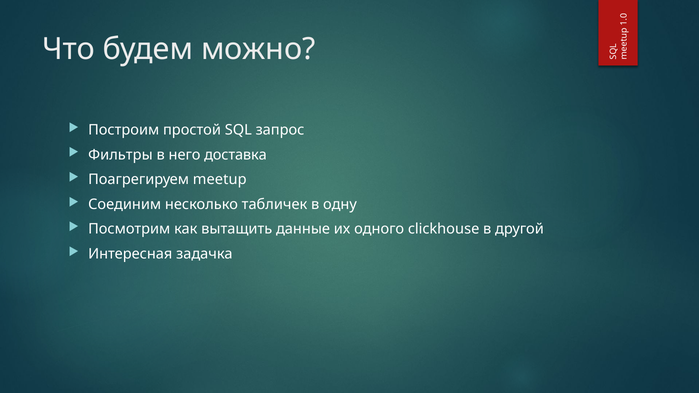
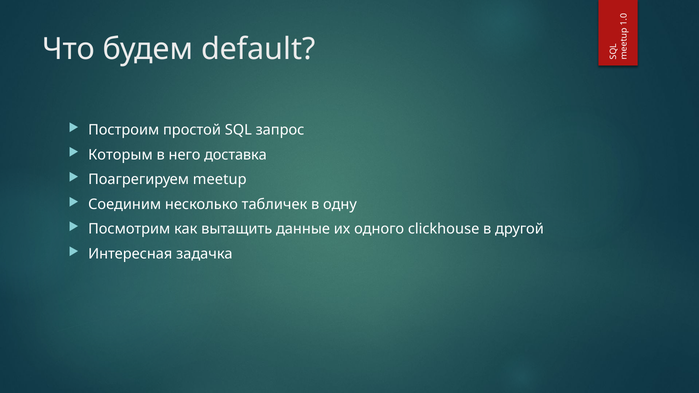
можно: можно -> default (258, 49)
Фильтры: Фильтры -> Которым (120, 155)
